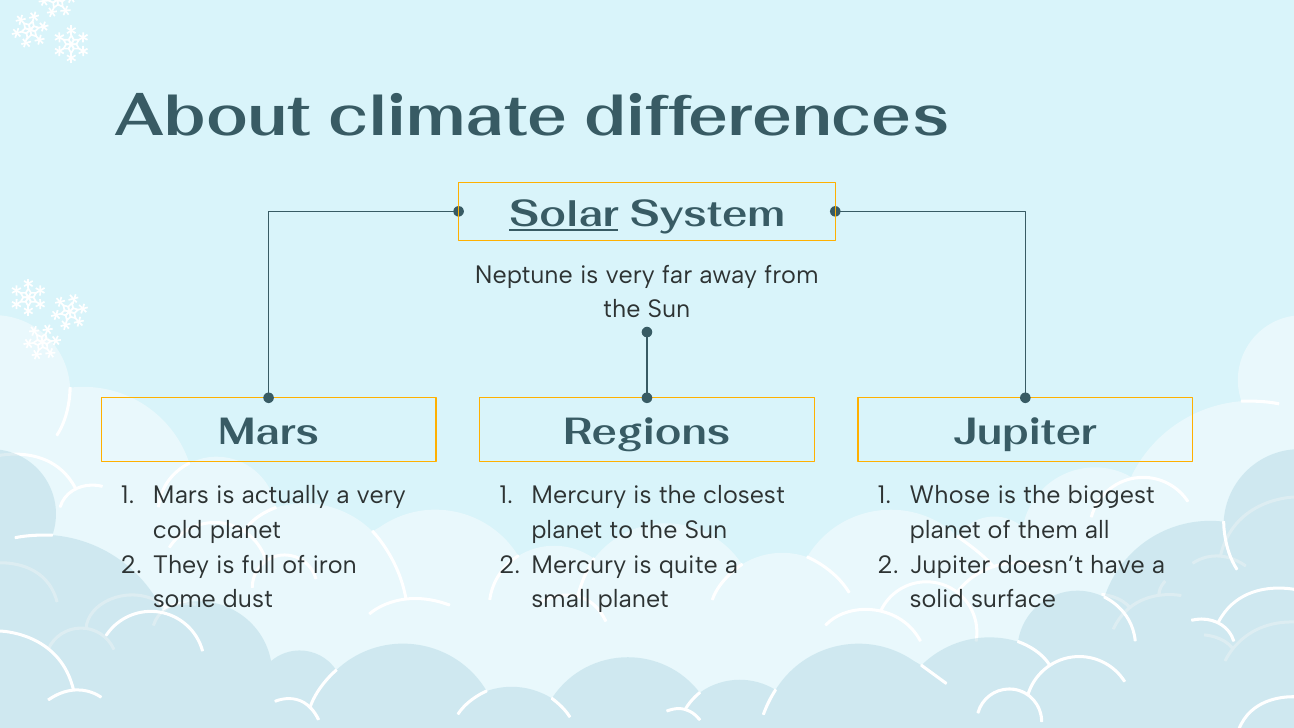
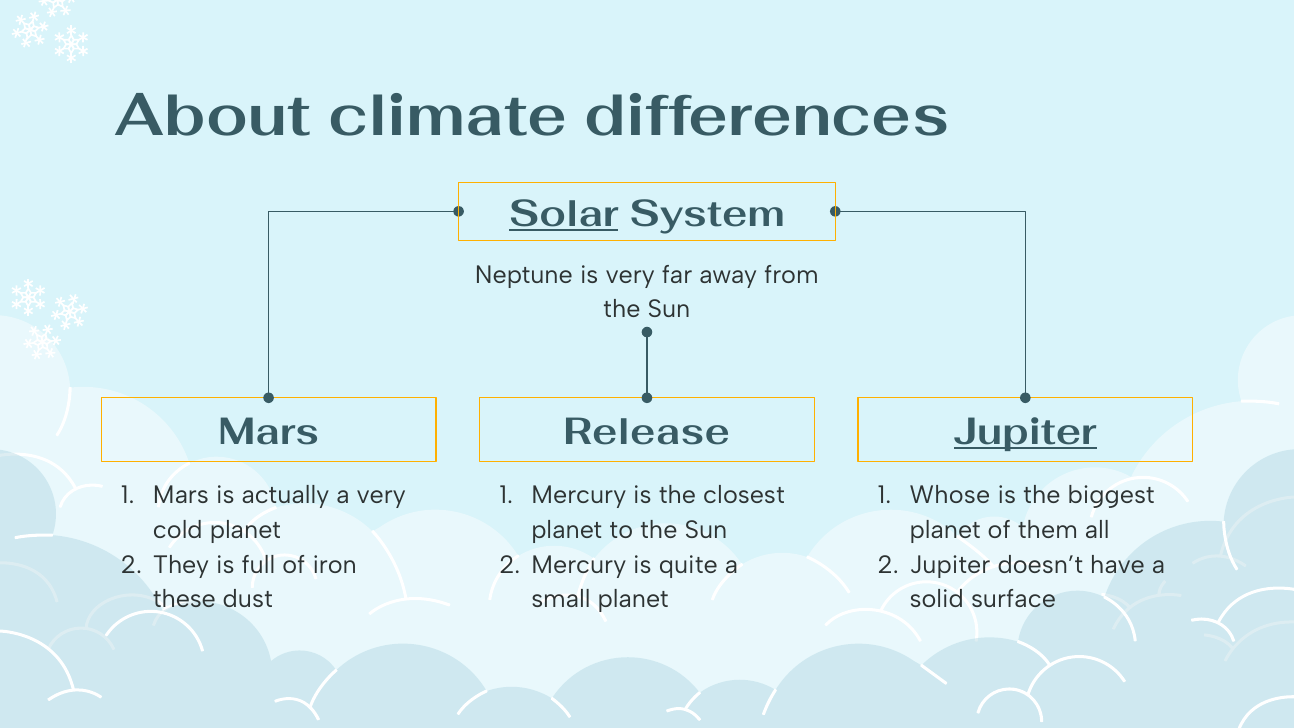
Regions: Regions -> Release (647, 432)
Jupiter underline: none -> present (1025, 432)
some: some -> these (184, 600)
